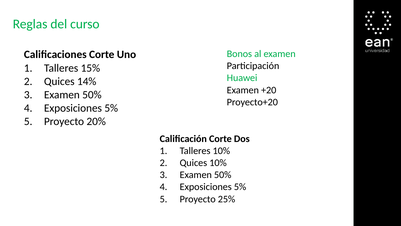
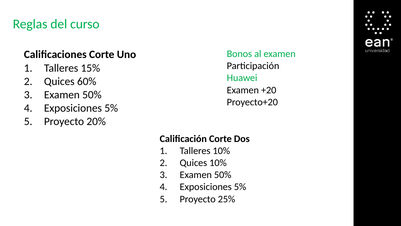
14%: 14% -> 60% (87, 81)
